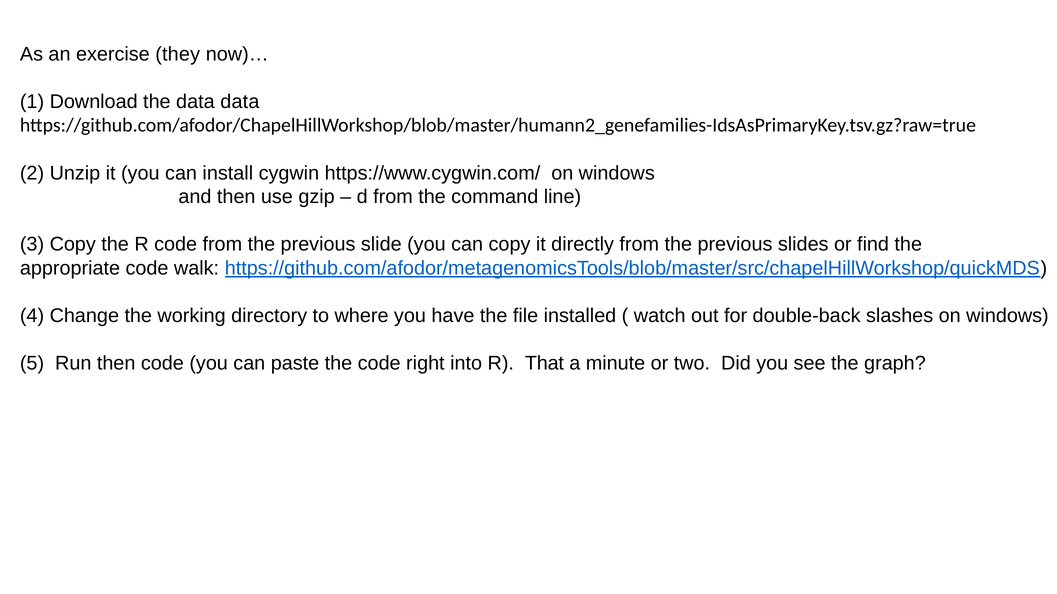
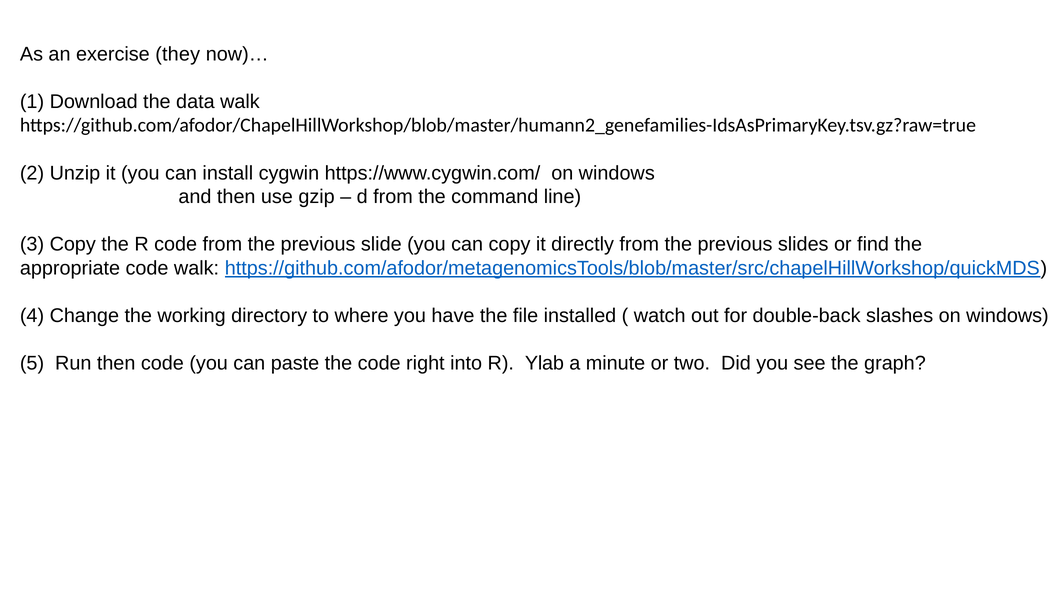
data data: data -> walk (240, 102)
That: That -> Ylab (544, 363)
